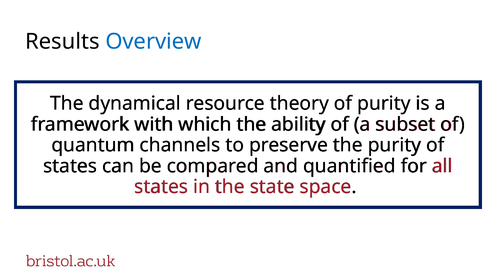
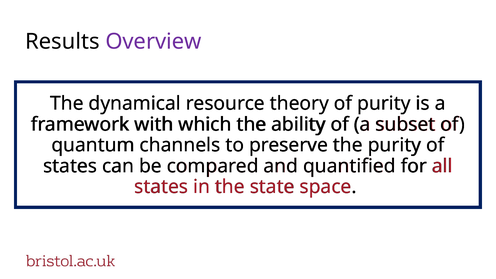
Overview colour: blue -> purple (153, 42)
